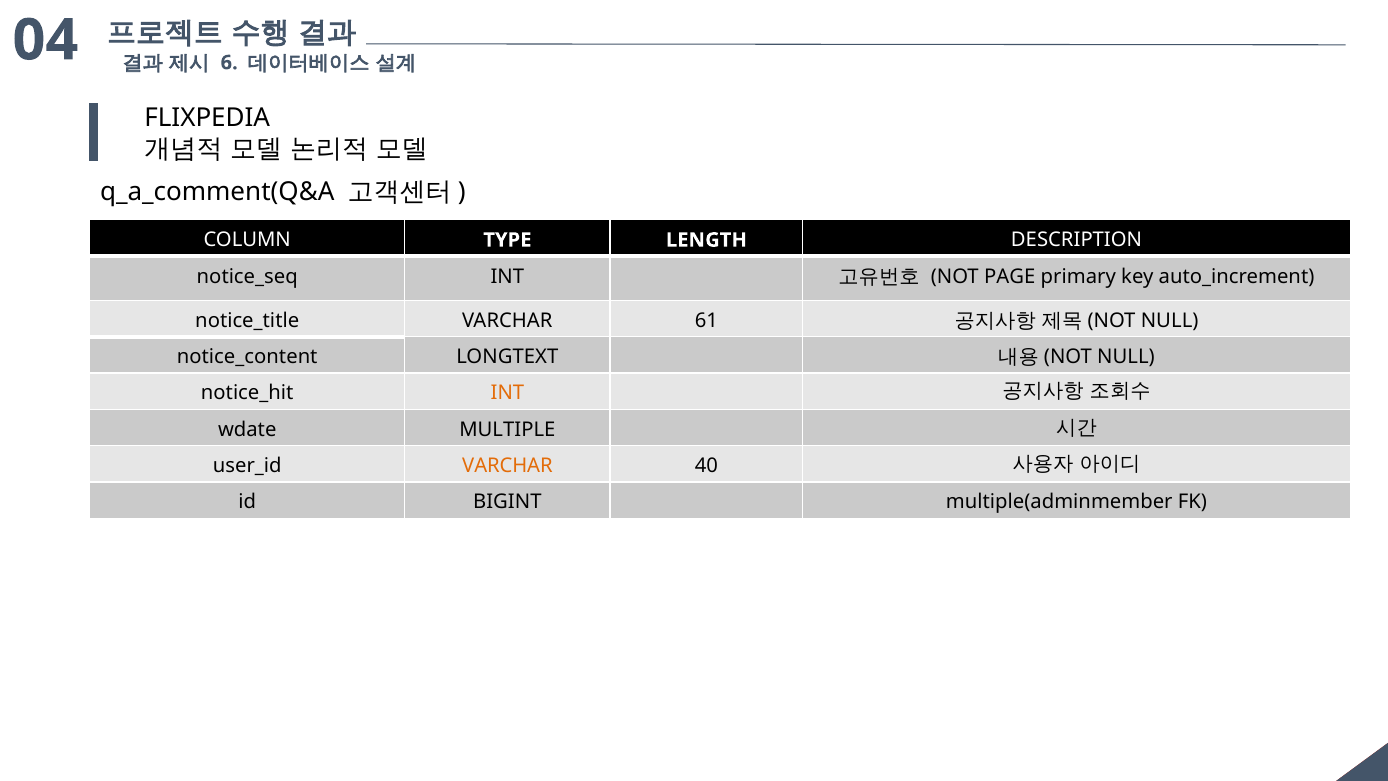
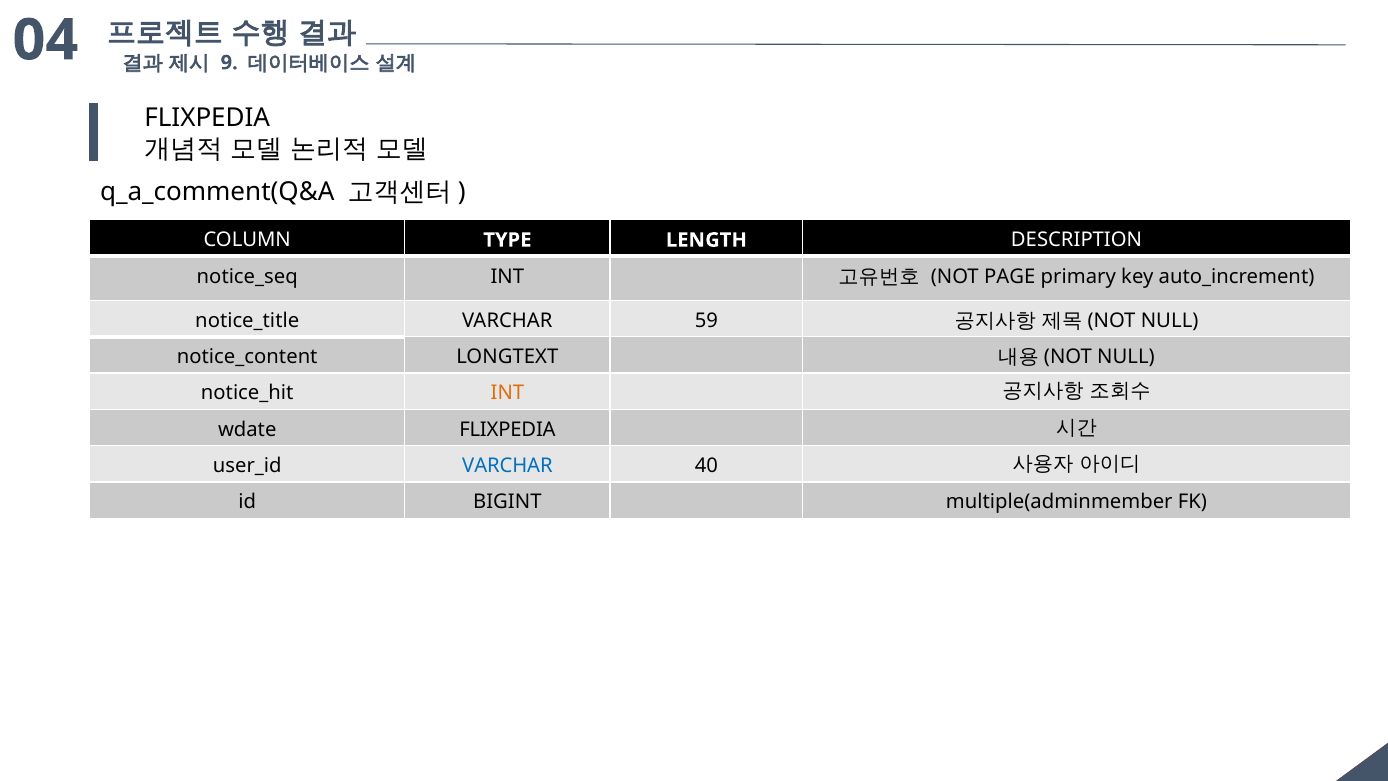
6: 6 -> 9 (229, 63)
61: 61 -> 59 (706, 321)
wdate MULTIPLE: MULTIPLE -> FLIXPEDIA (507, 429)
VARCHAR colour: orange -> blue (507, 466)
